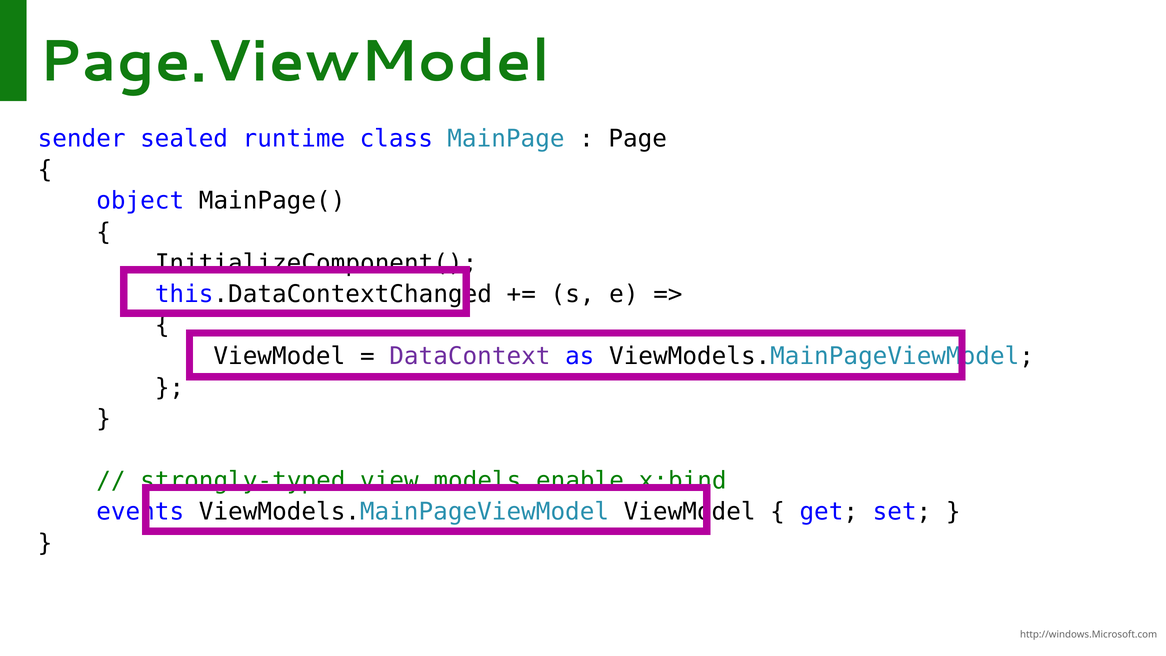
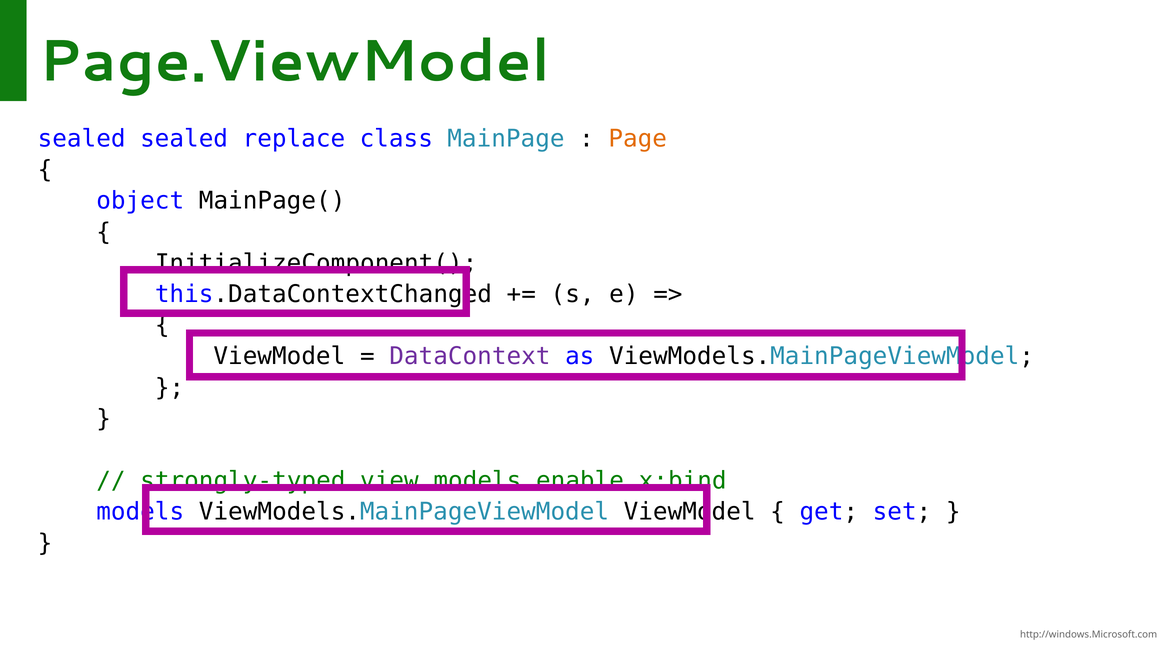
sender: sender -> sealed (82, 139)
runtime: runtime -> replace (294, 139)
Page colour: black -> orange (638, 139)
events: events -> models (140, 512)
